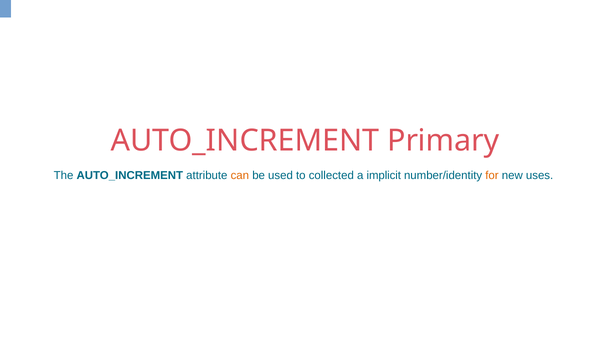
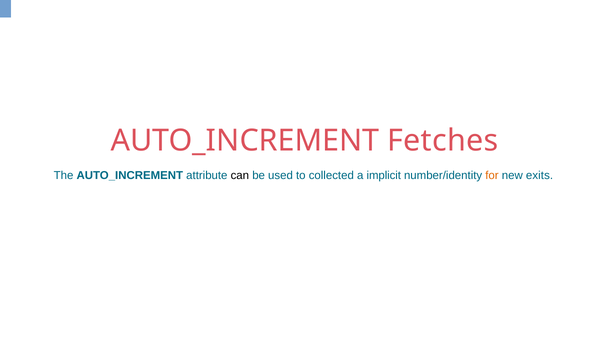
Primary: Primary -> Fetches (443, 141)
can colour: orange -> black (240, 175)
uses: uses -> exits (540, 175)
